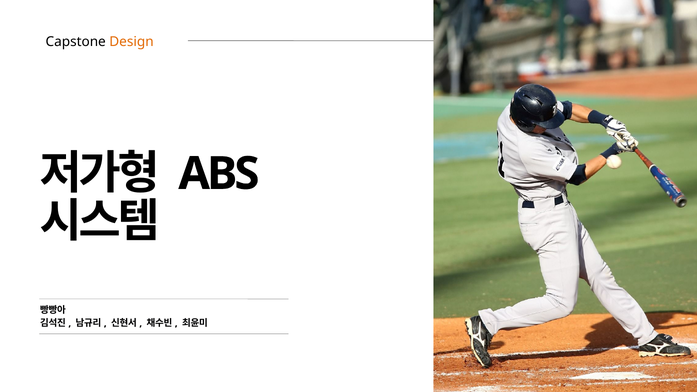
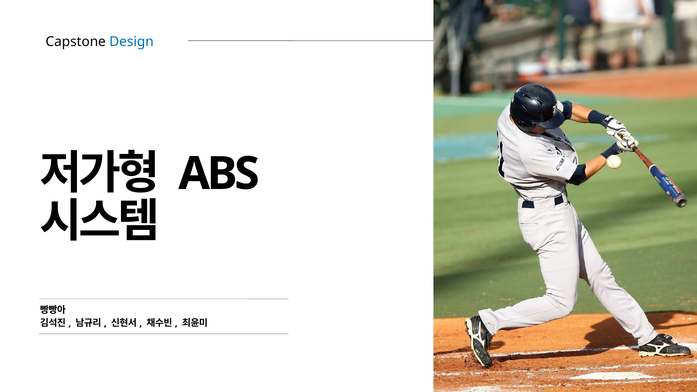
Design colour: orange -> blue (131, 42)
